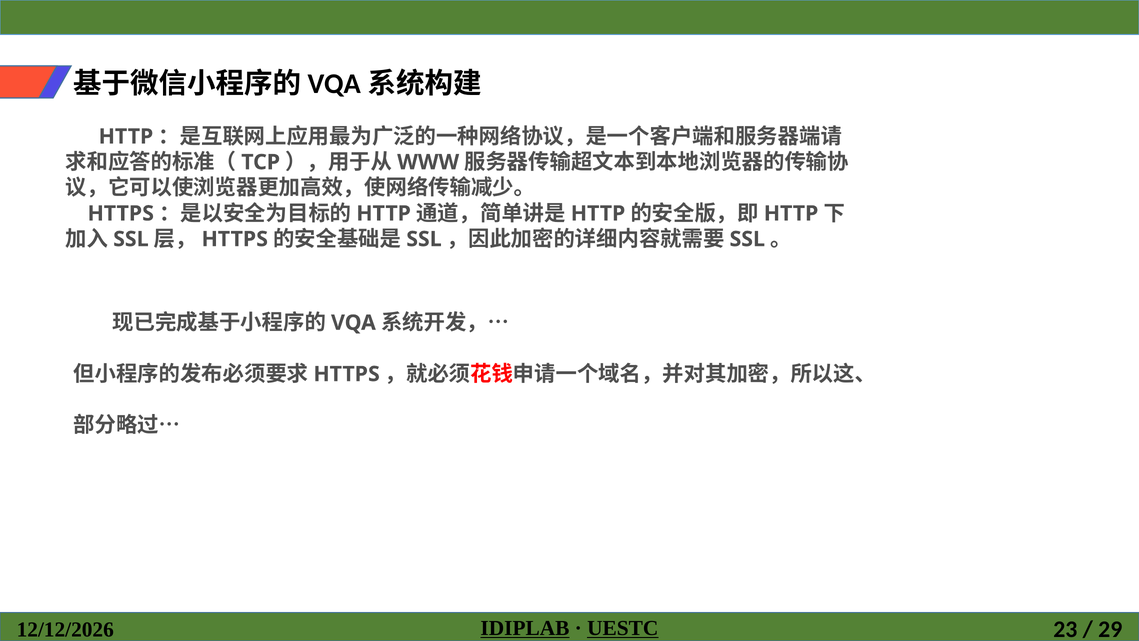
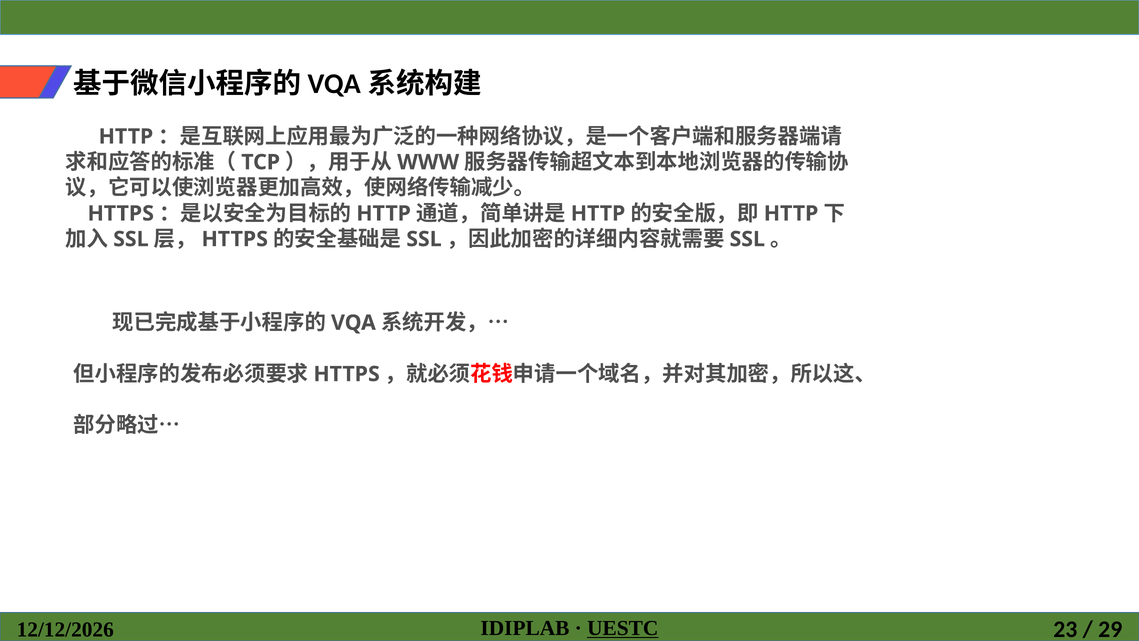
IDIPLAB underline: present -> none (525, 628)
